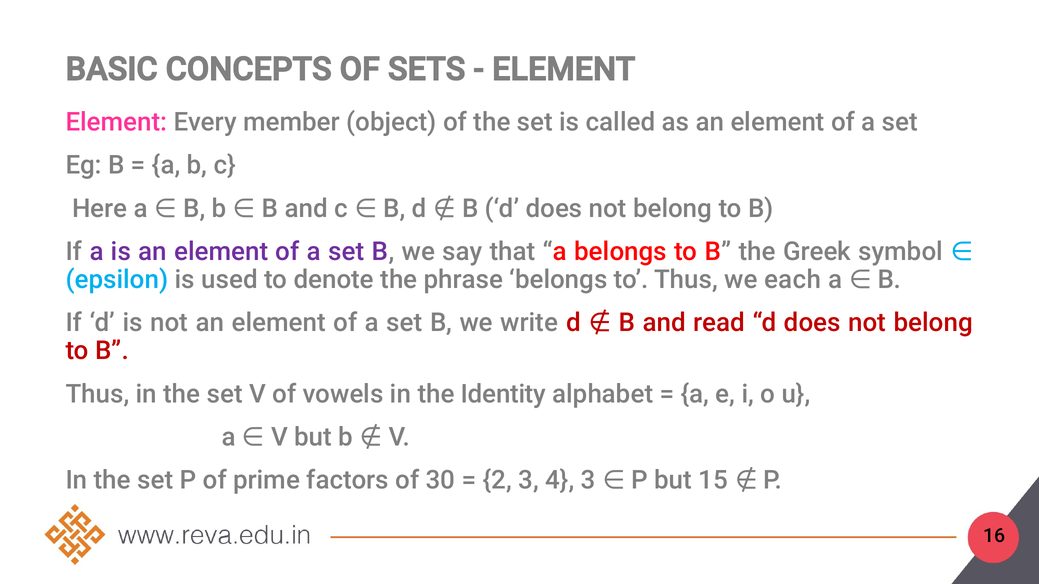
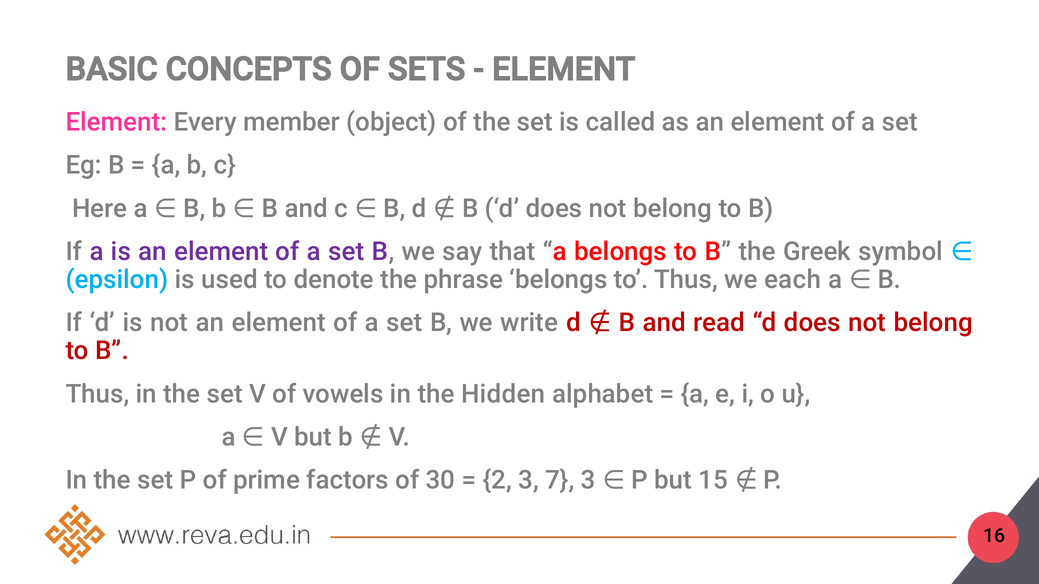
Identity: Identity -> Hidden (503, 394)
4: 4 -> 7 (560, 481)
